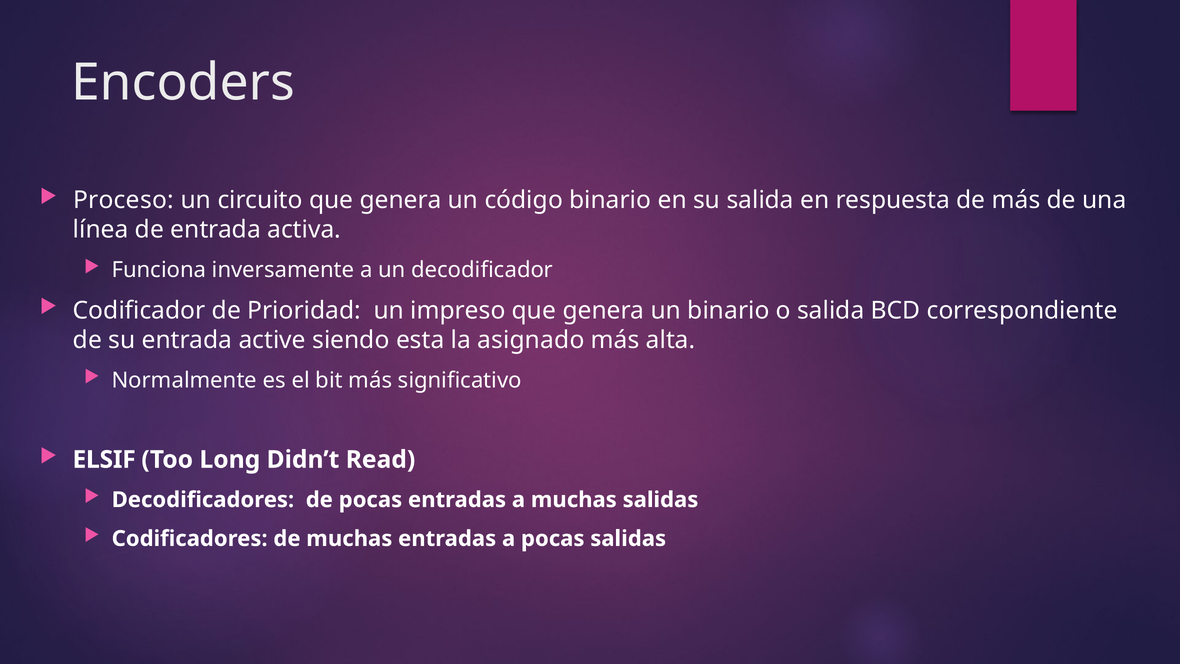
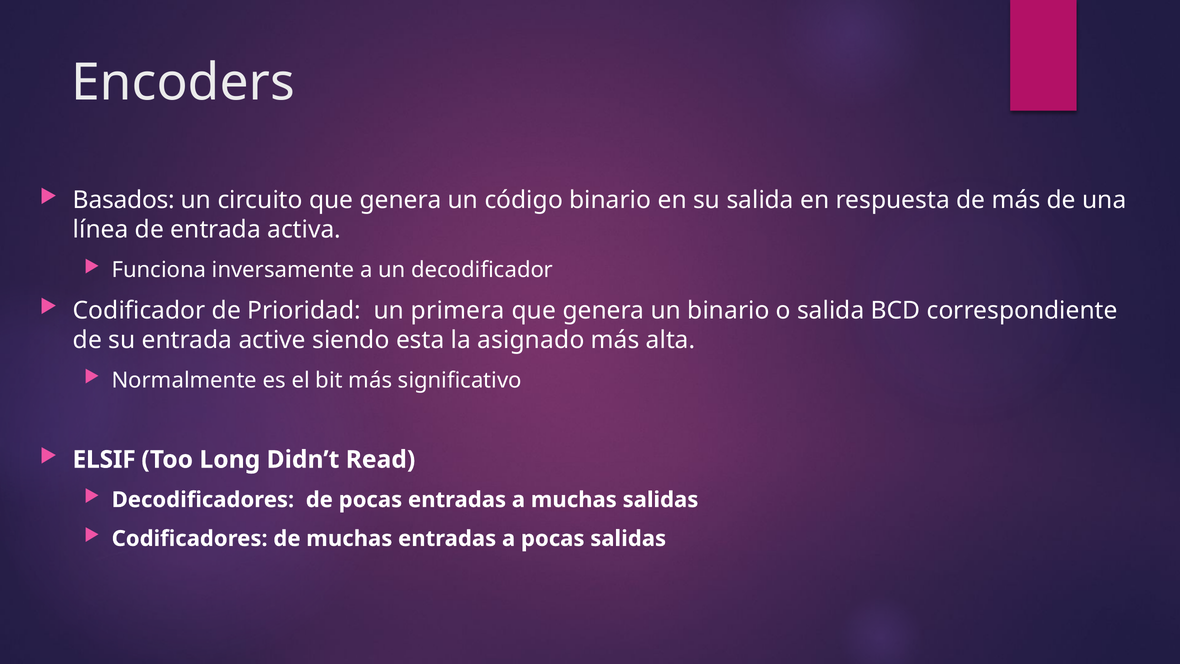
Proceso: Proceso -> Basados (124, 200)
impreso: impreso -> primera (458, 310)
